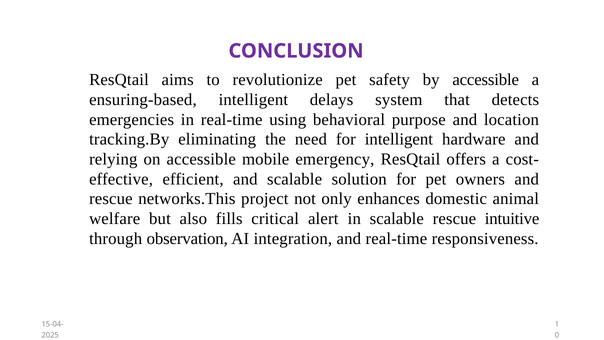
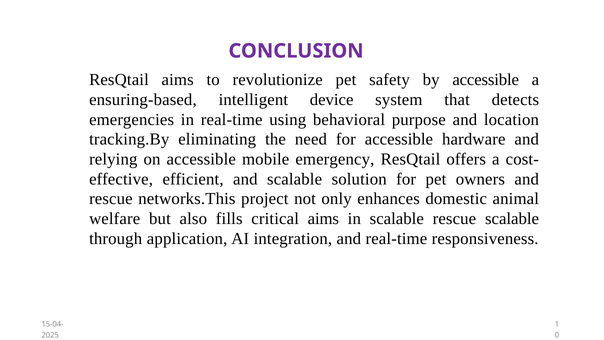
delays: delays -> device (332, 100)
for intelligent: intelligent -> accessible (399, 139)
critical alert: alert -> aims (323, 219)
rescue intuitive: intuitive -> scalable (512, 219)
observation: observation -> application (187, 238)
